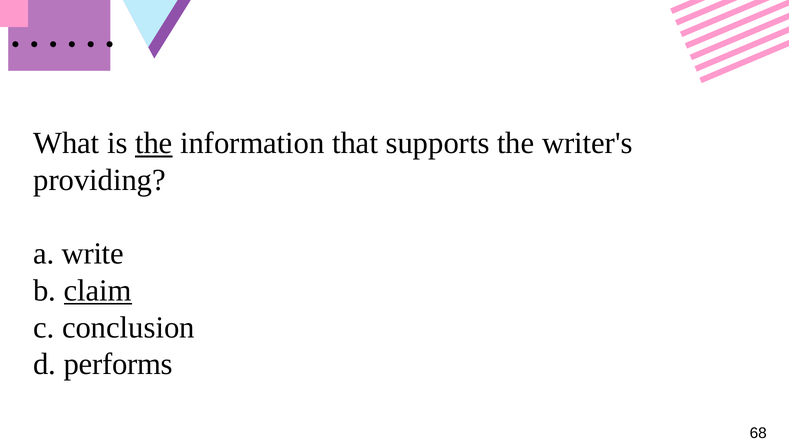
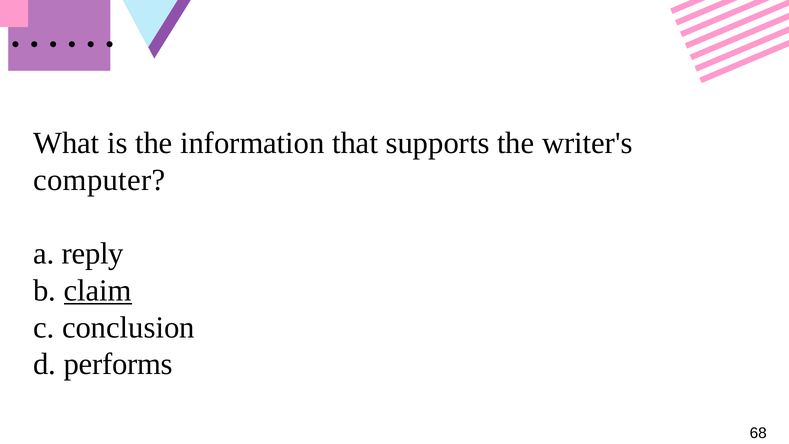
the underline: present -> none (154, 143)
providing: providing -> computer (99, 180)
write: write -> reply (93, 254)
